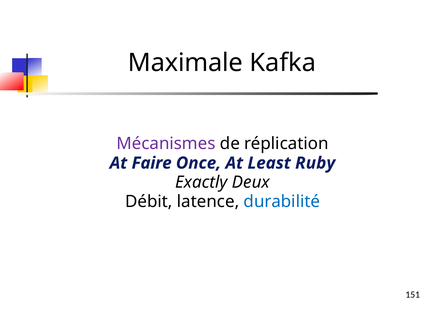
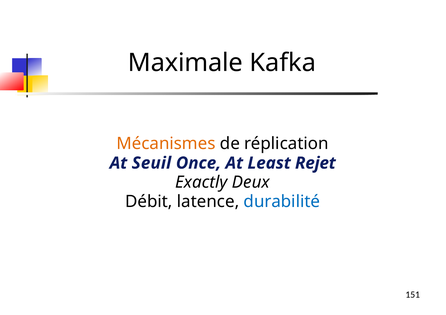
Mécanismes colour: purple -> orange (166, 144)
Faire: Faire -> Seuil (151, 163)
Ruby: Ruby -> Rejet (315, 163)
